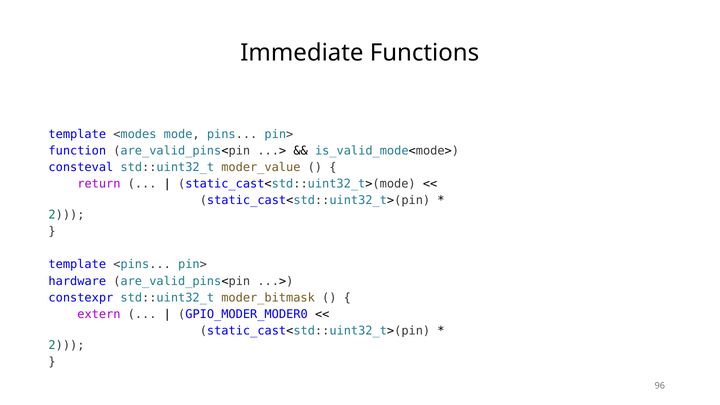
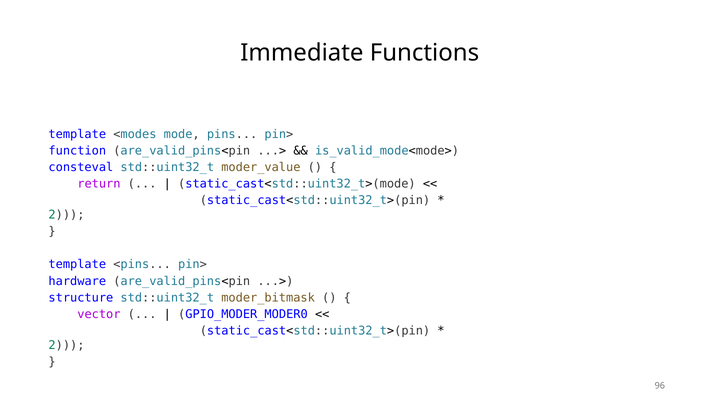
constexpr: constexpr -> structure (81, 298)
extern: extern -> vector (99, 314)
